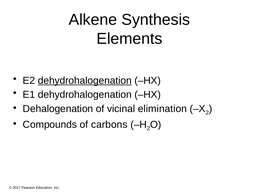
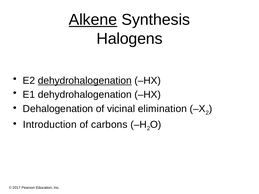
Alkene underline: none -> present (93, 20)
Elements: Elements -> Halogens (130, 39)
Compounds: Compounds -> Introduction (50, 125)
